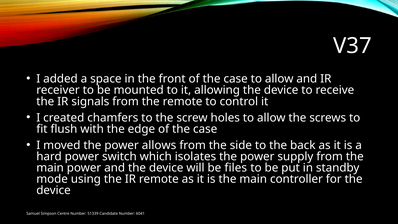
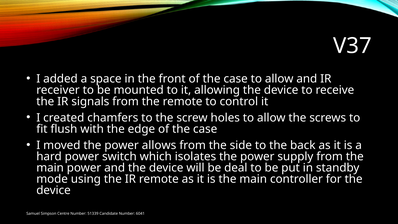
files: files -> deal (236, 168)
